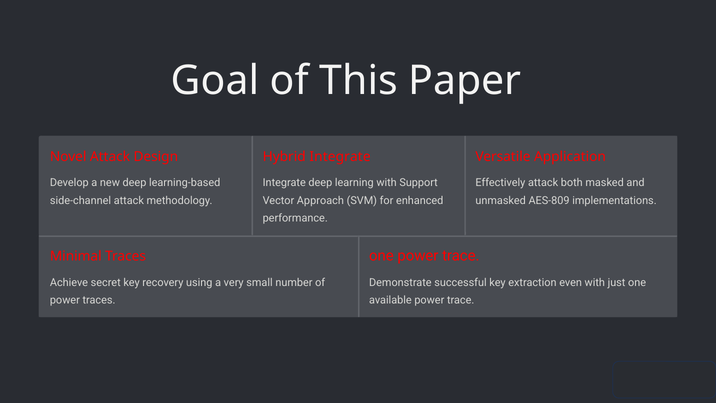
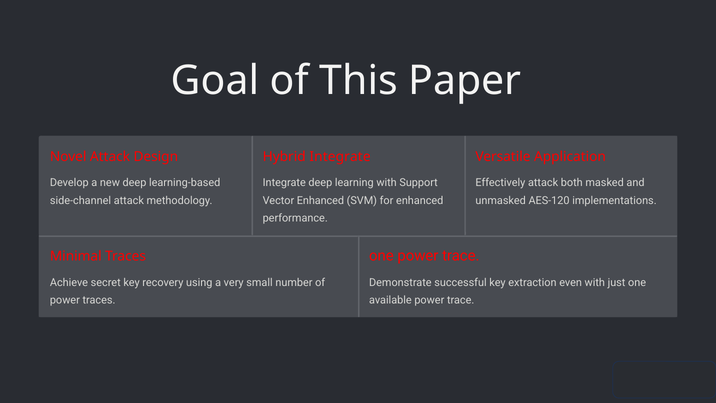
Vector Approach: Approach -> Enhanced (320, 200)
AES-809: AES-809 -> AES-120 (549, 200)
